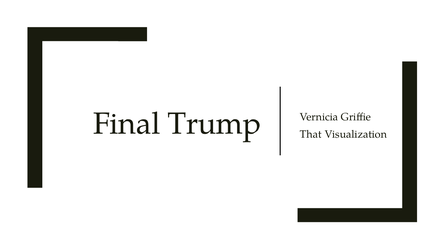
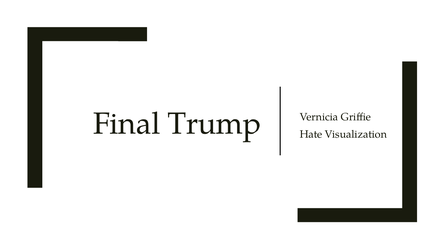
That: That -> Hate (311, 134)
